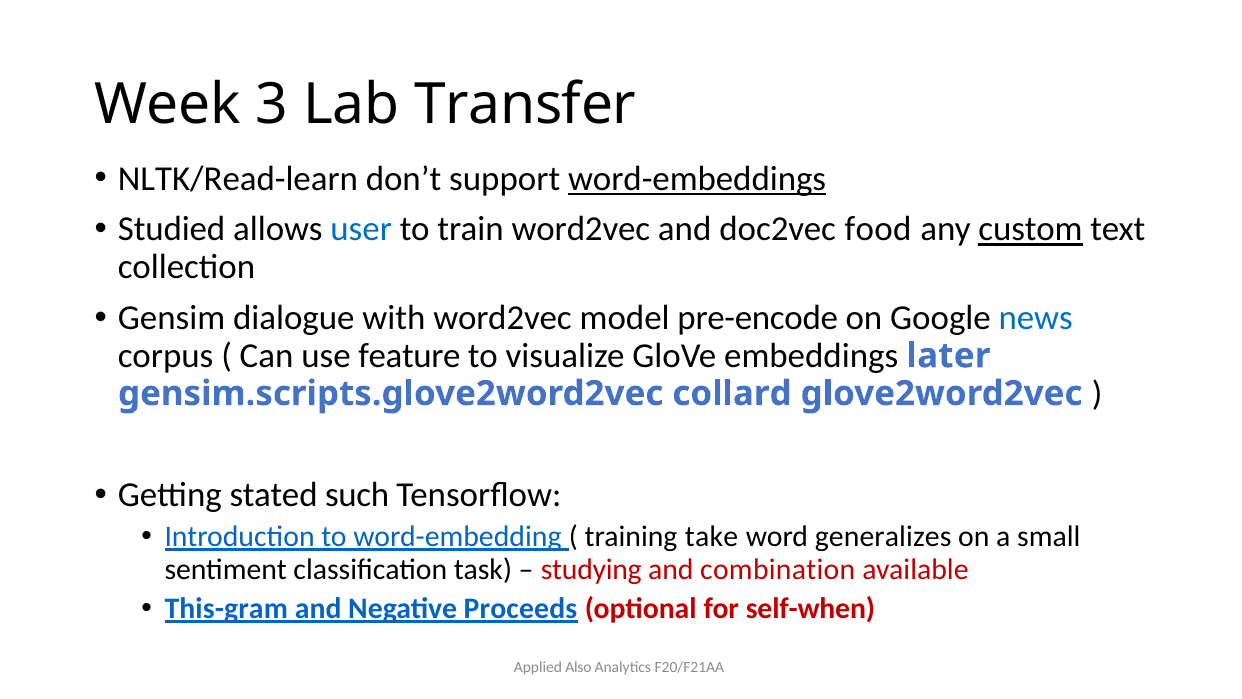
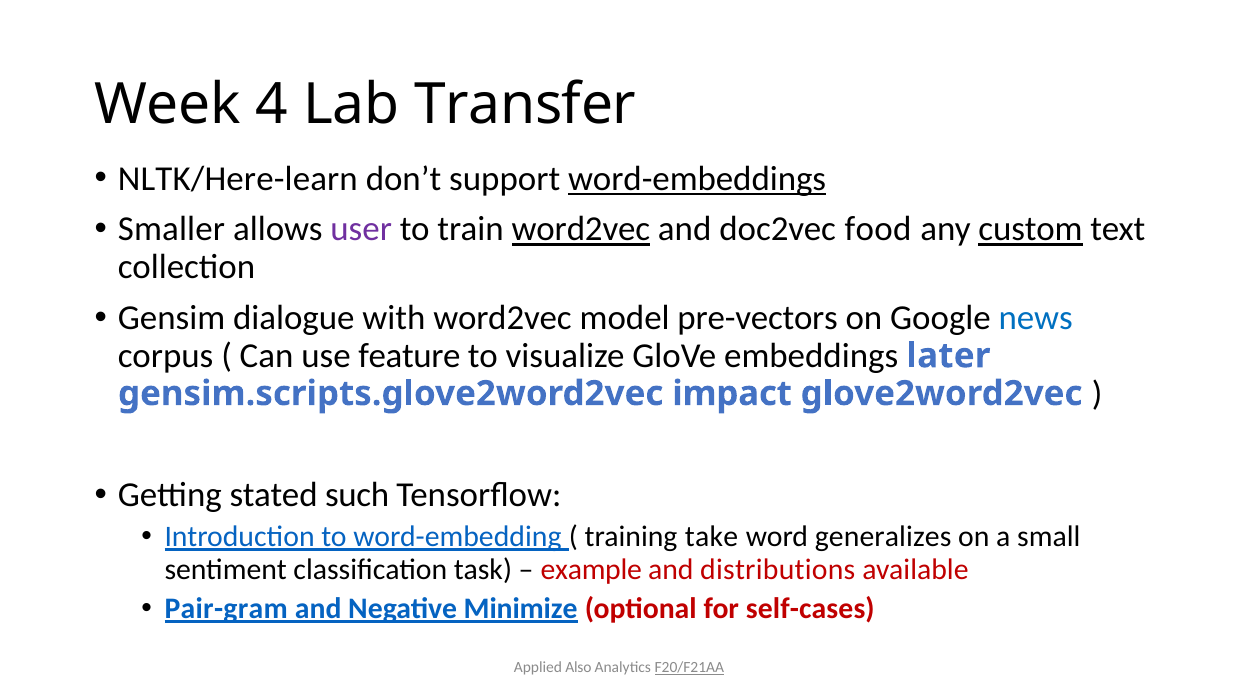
3: 3 -> 4 (272, 104)
NLTK/Read-learn: NLTK/Read-learn -> NLTK/Here-learn (238, 179)
Studied: Studied -> Smaller (172, 229)
user colour: blue -> purple (361, 229)
word2vec underline: none -> present (581, 229)
pre-encode: pre-encode -> pre-vectors (758, 318)
collard: collard -> impact (732, 393)
studying: studying -> example (591, 569)
combination: combination -> distributions (778, 569)
This-gram: This-gram -> Pair-gram (226, 608)
Proceeds: Proceeds -> Minimize (521, 608)
self-when: self-when -> self-cases (810, 608)
F20/F21AA underline: none -> present (689, 667)
